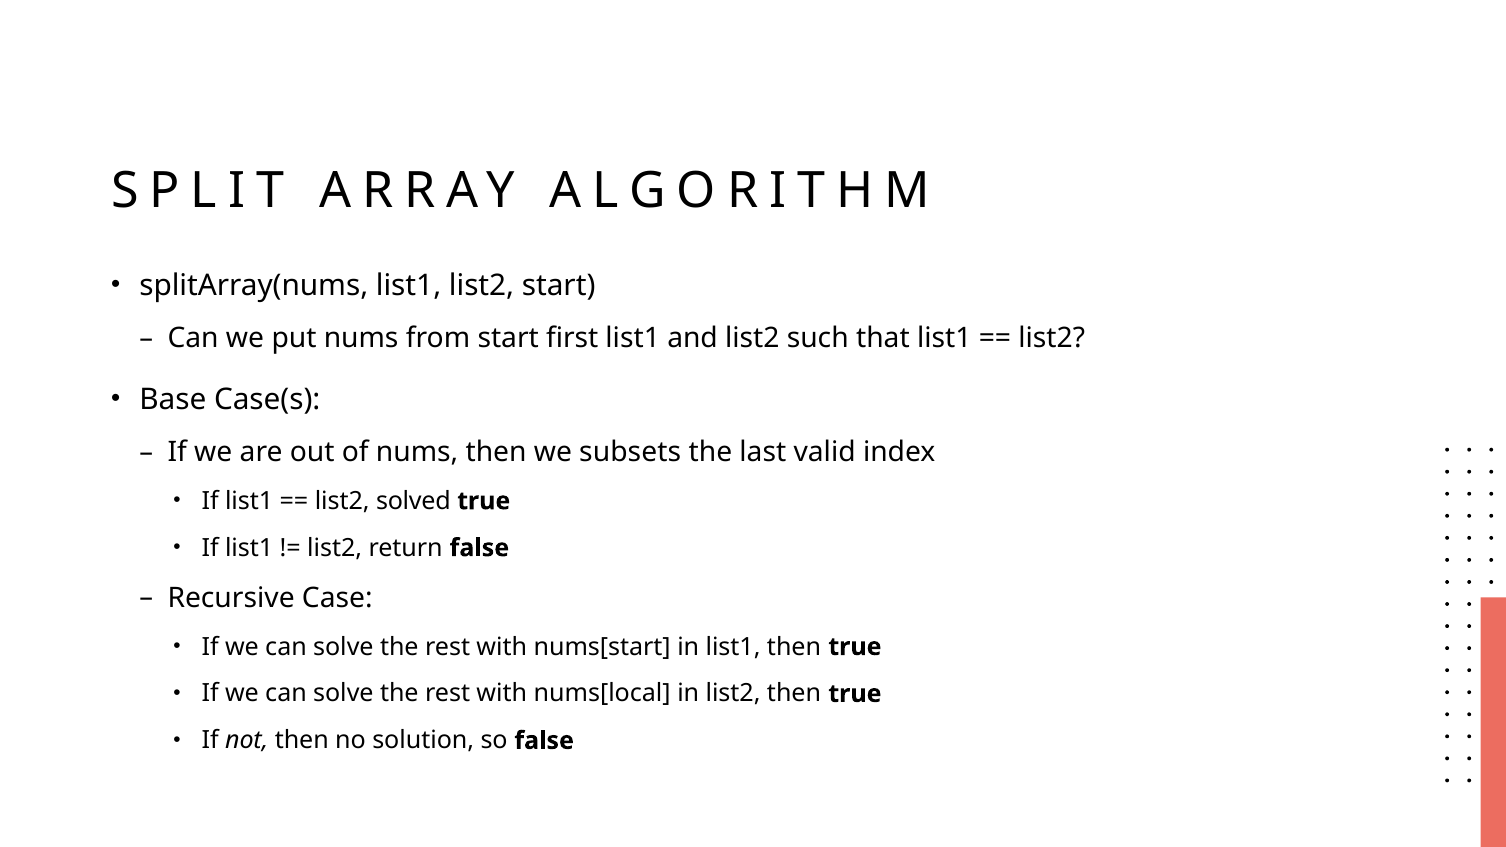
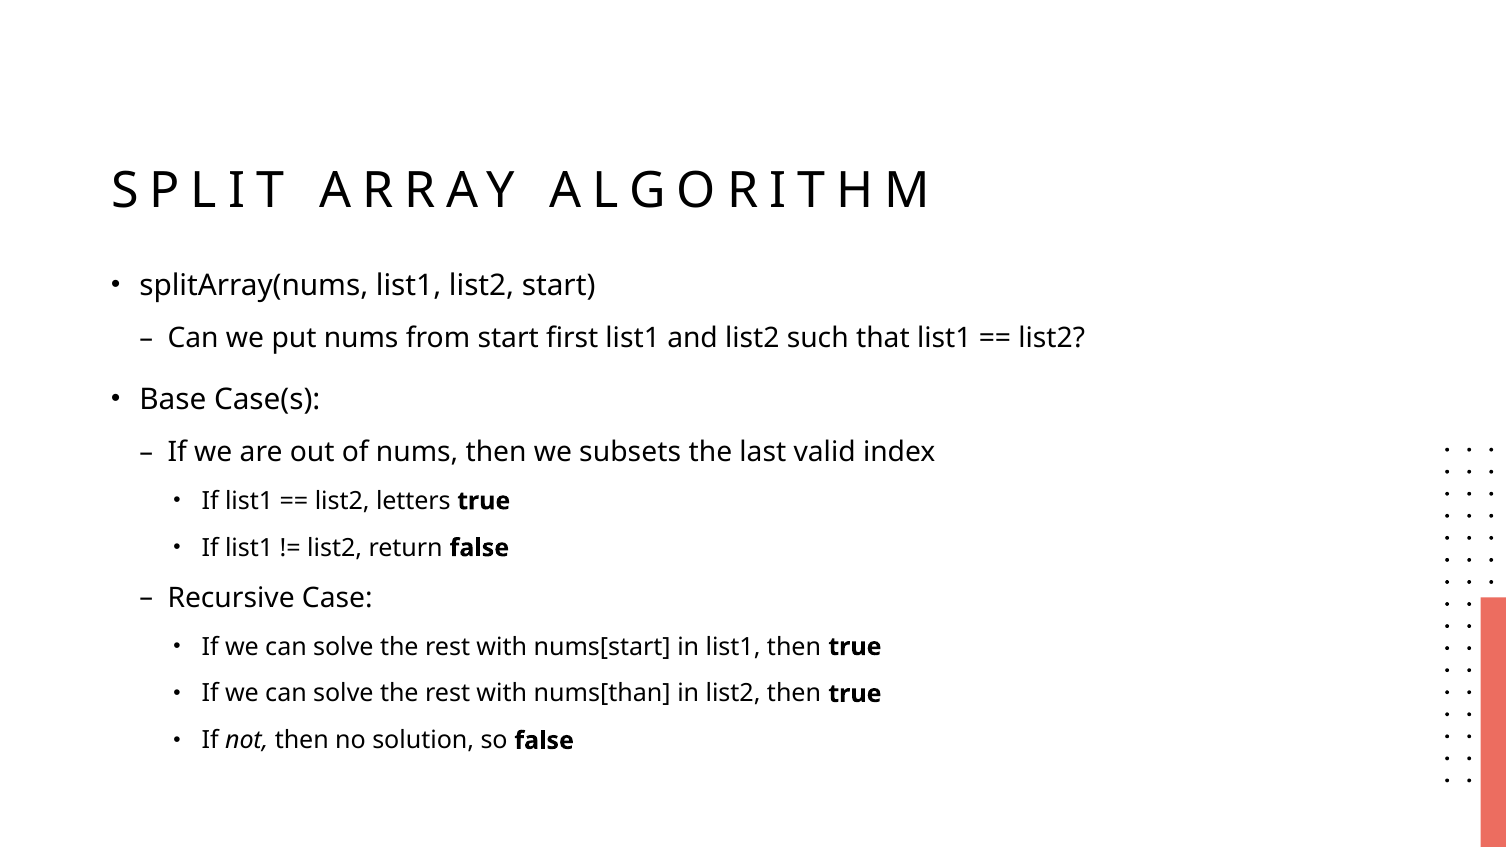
solved: solved -> letters (413, 501)
nums[local: nums[local -> nums[than (602, 694)
